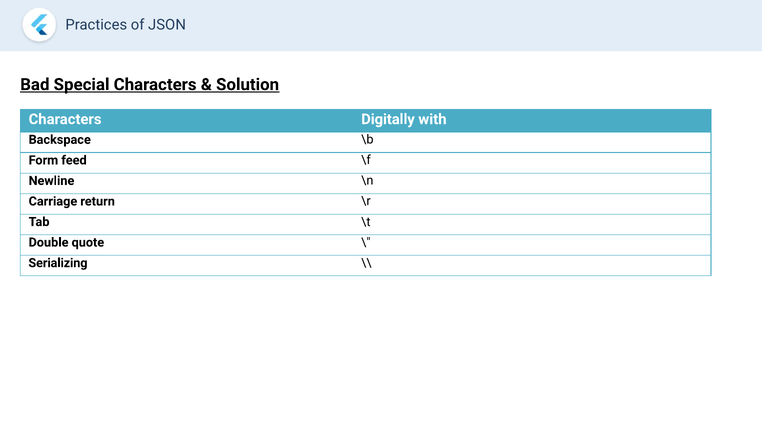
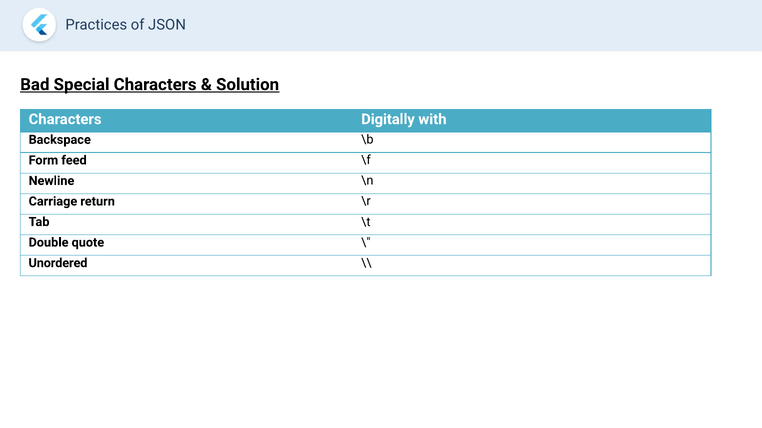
Serializing: Serializing -> Unordered (58, 263)
